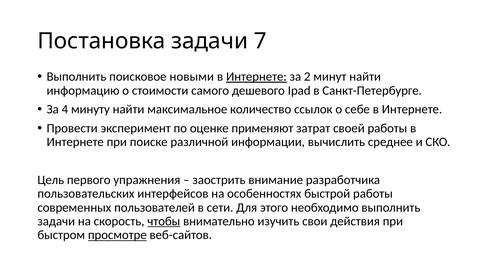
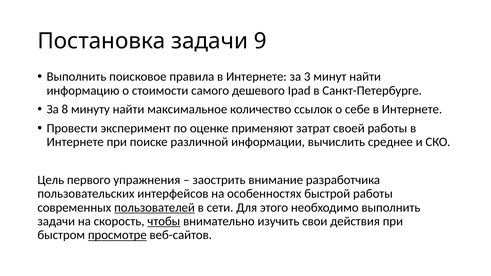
7: 7 -> 9 (260, 41)
новыми: новыми -> правила (192, 77)
Интернете underline: present -> none (256, 77)
2: 2 -> 3 (307, 77)
4: 4 -> 8 (65, 109)
пользователей underline: none -> present (155, 208)
